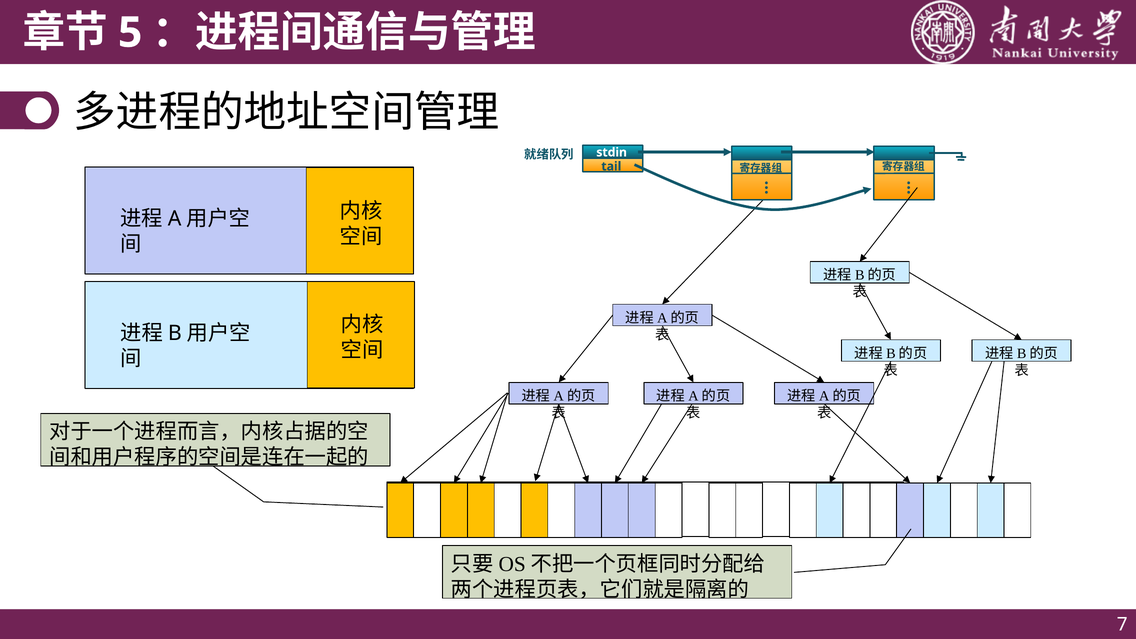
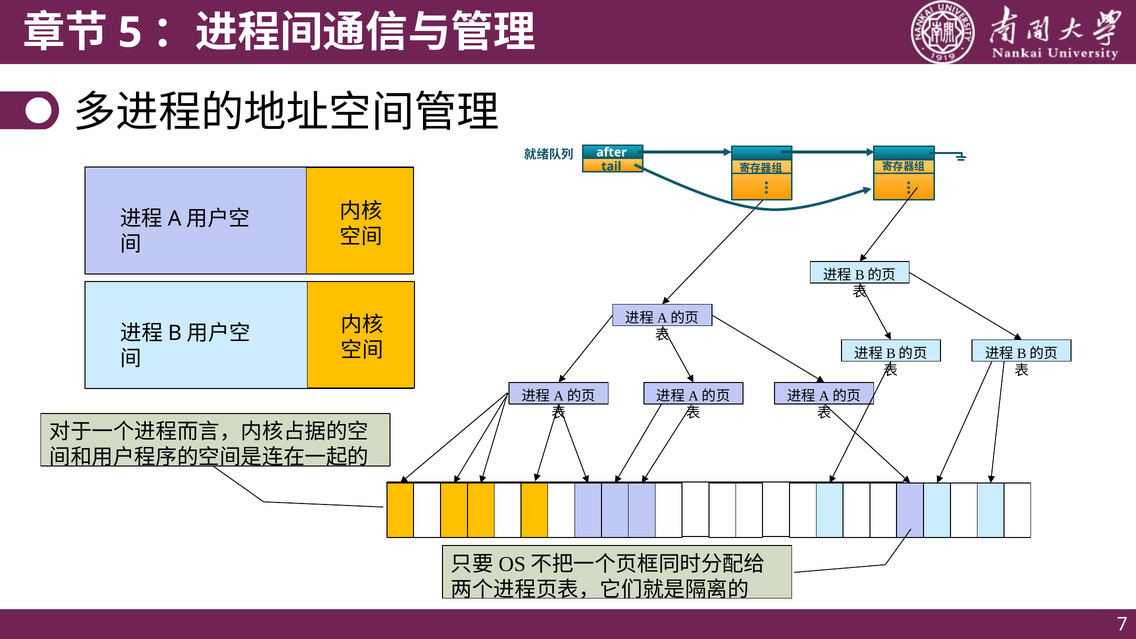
stdin: stdin -> after (612, 152)
